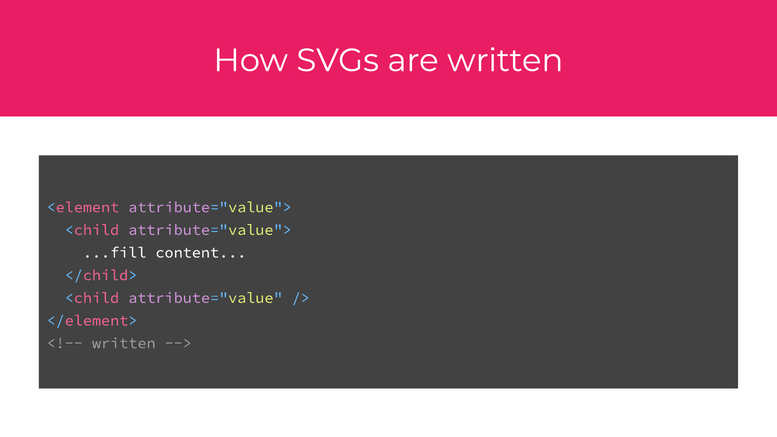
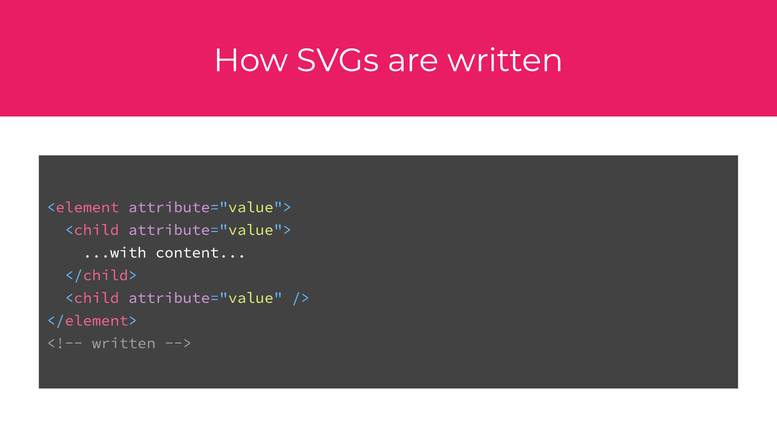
...fill: ...fill -> ...with (115, 253)
